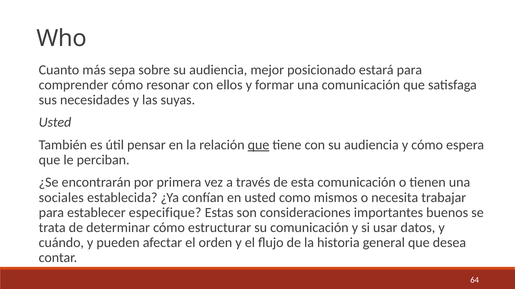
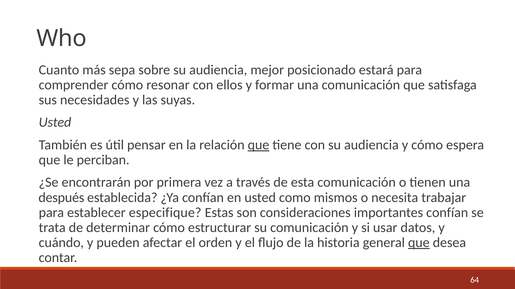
sociales: sociales -> después (61, 198)
importantes buenos: buenos -> confían (447, 213)
que underline: none -> present (419, 243)
